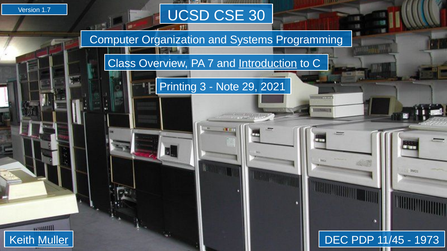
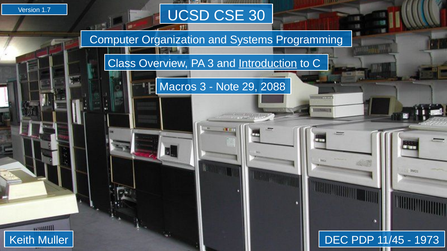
PA 7: 7 -> 3 (211, 63)
Printing: Printing -> Macros (178, 87)
2021: 2021 -> 2088 (273, 87)
Muller underline: present -> none (53, 241)
